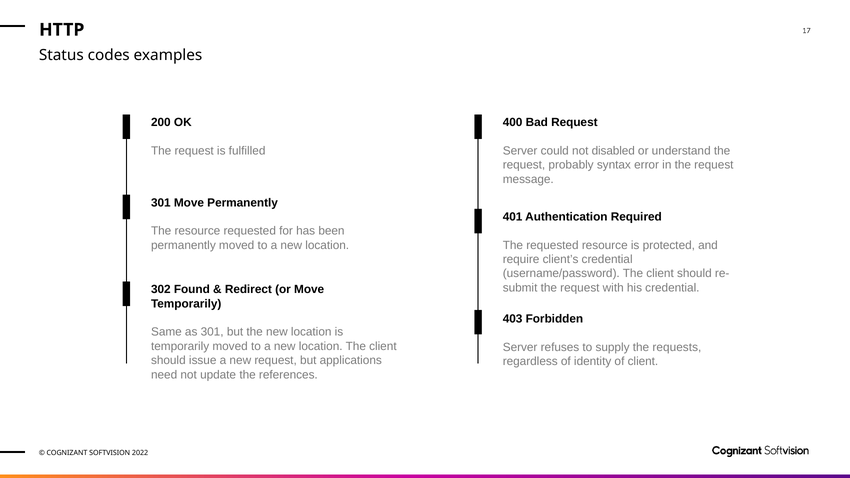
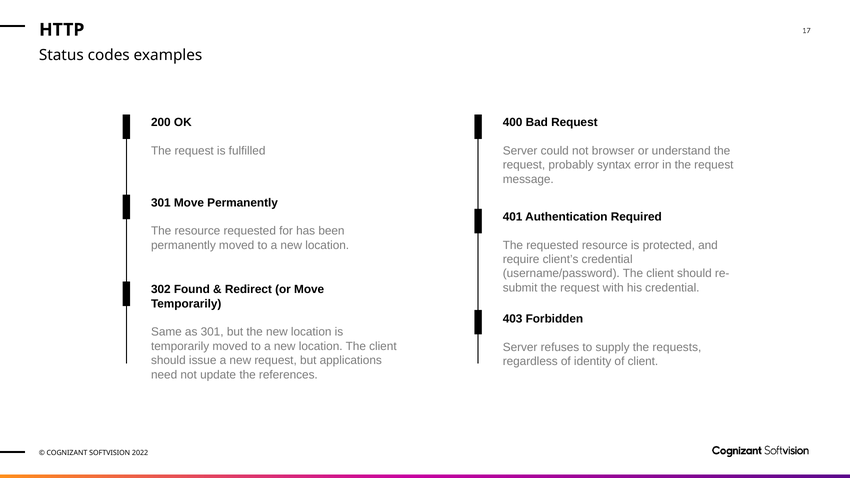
disabled: disabled -> browser (613, 151)
